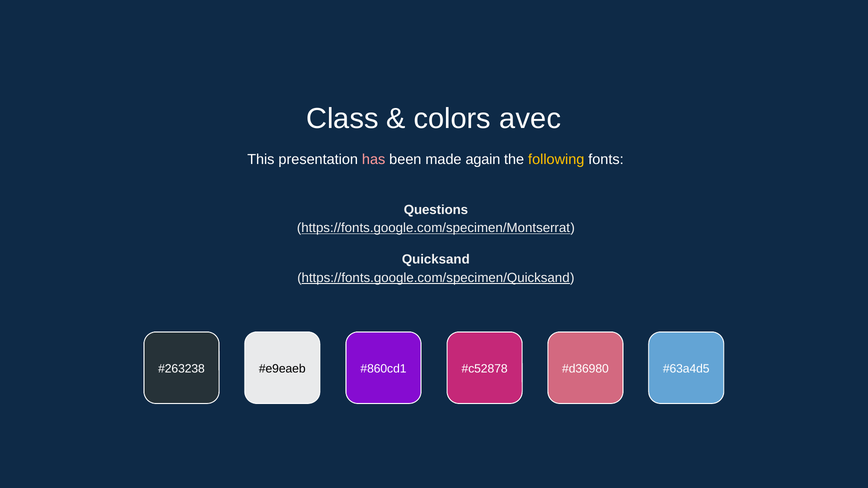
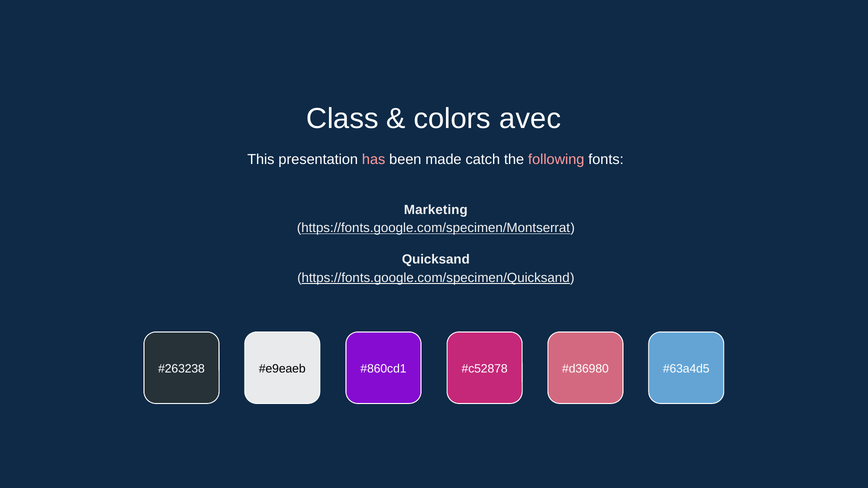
again: again -> catch (483, 159)
following colour: yellow -> pink (556, 159)
Questions: Questions -> Marketing (436, 210)
